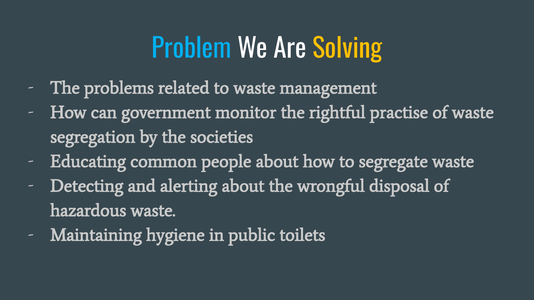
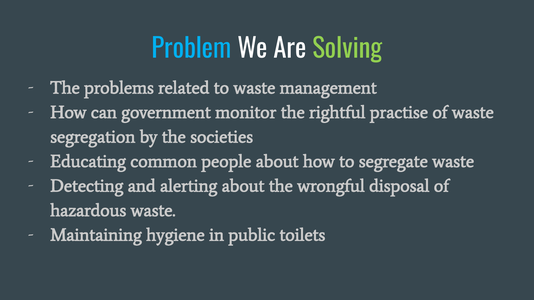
Solving colour: yellow -> light green (347, 49)
